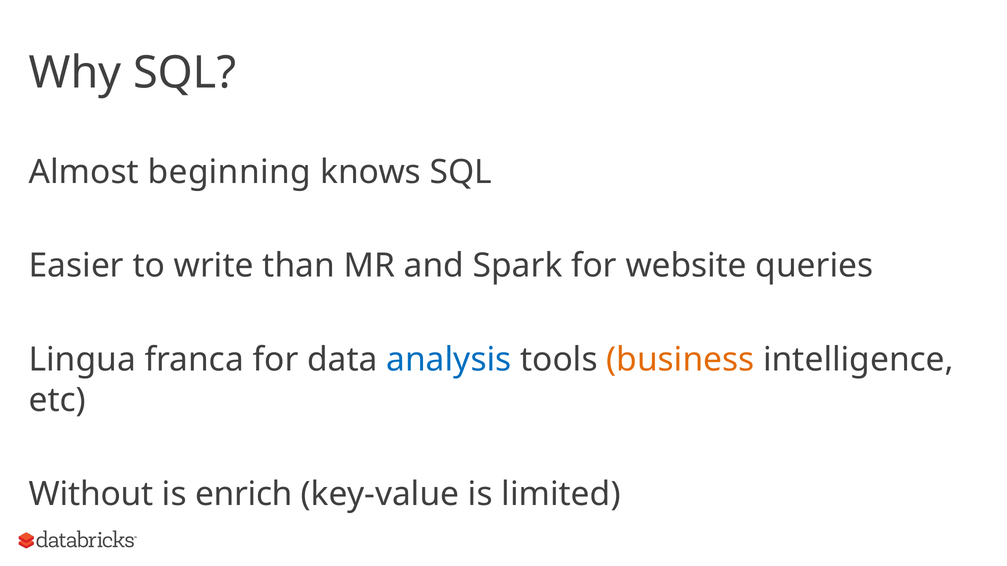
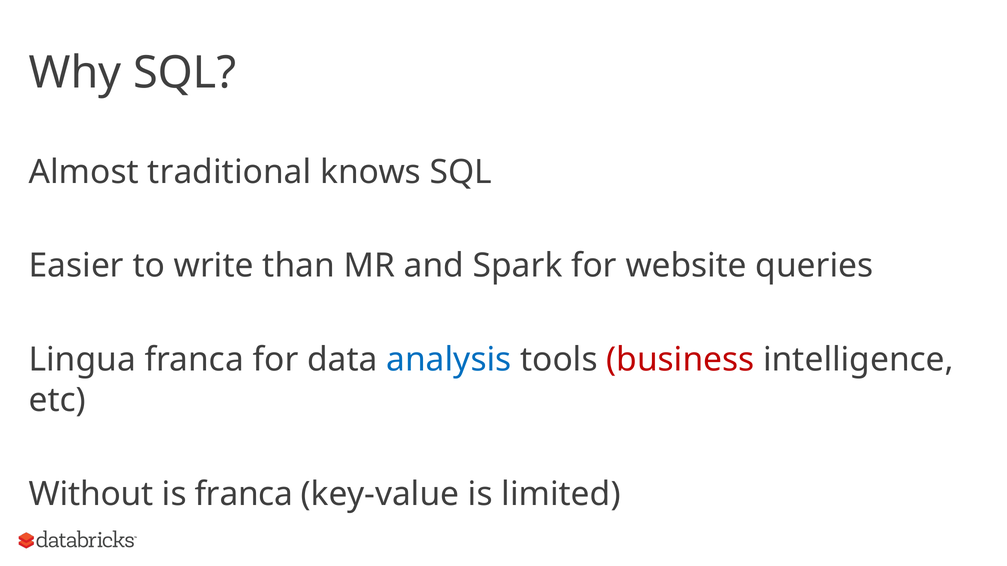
beginning: beginning -> traditional (229, 172)
business colour: orange -> red (680, 360)
is enrich: enrich -> franca (244, 494)
